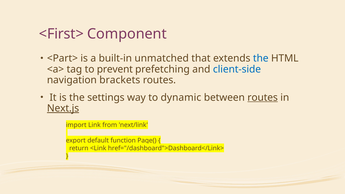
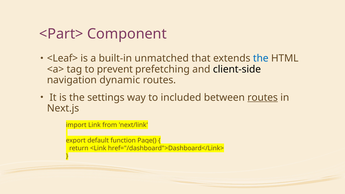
<First>: <First> -> <Part> (61, 34)
<Part>: <Part> -> <Leaf> (62, 58)
client-side colour: blue -> black (237, 69)
brackets: brackets -> dynamic (120, 80)
dynamic: dynamic -> included (181, 97)
Next.js underline: present -> none (63, 108)
